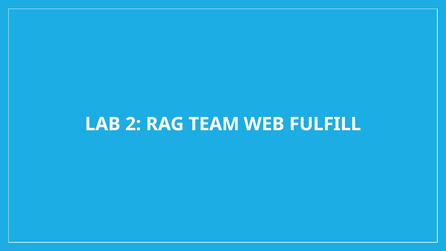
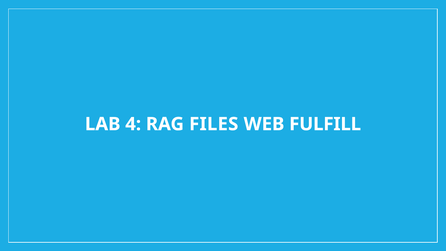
2: 2 -> 4 (133, 124)
TEAM: TEAM -> FILES (214, 124)
